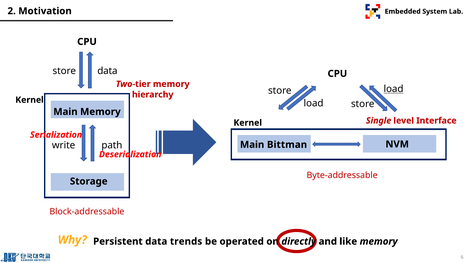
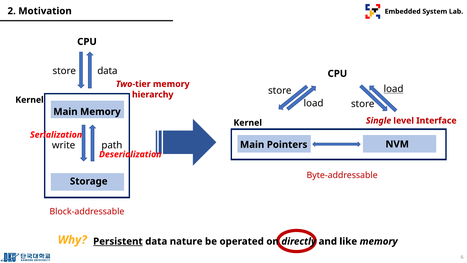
Bittman: Bittman -> Pointers (287, 144)
Persistent underline: none -> present (118, 241)
trends: trends -> nature (186, 241)
